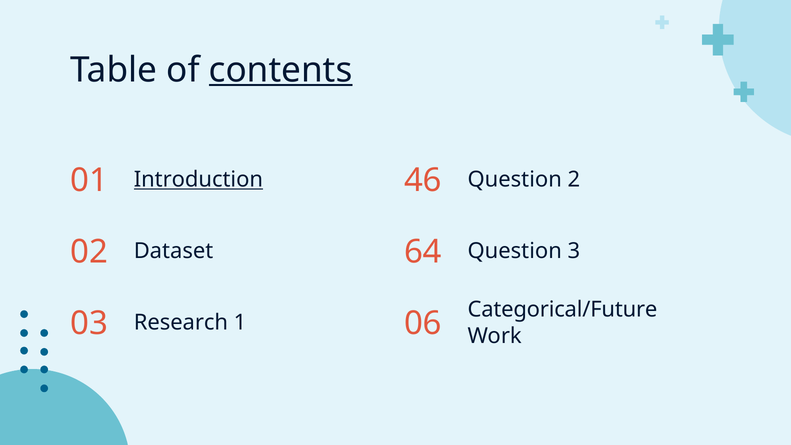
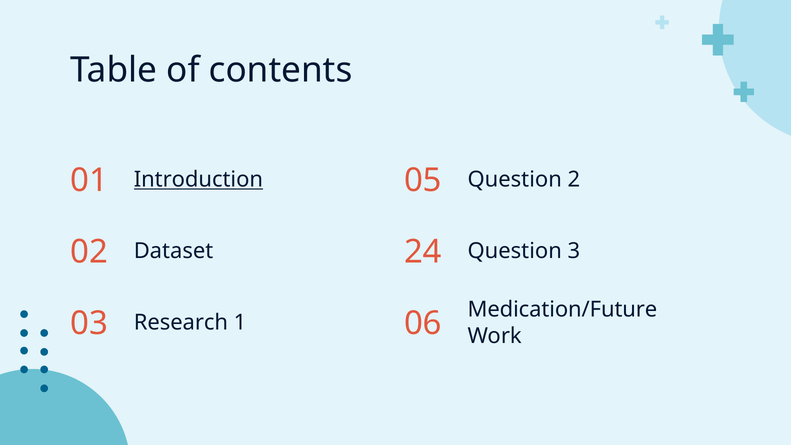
contents underline: present -> none (281, 70)
46: 46 -> 05 (423, 180)
64: 64 -> 24 (423, 252)
Categorical/Future: Categorical/Future -> Medication/Future (562, 309)
